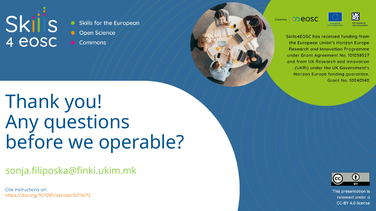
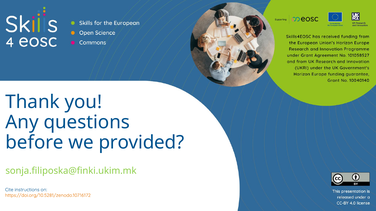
operable: operable -> provided (141, 143)
